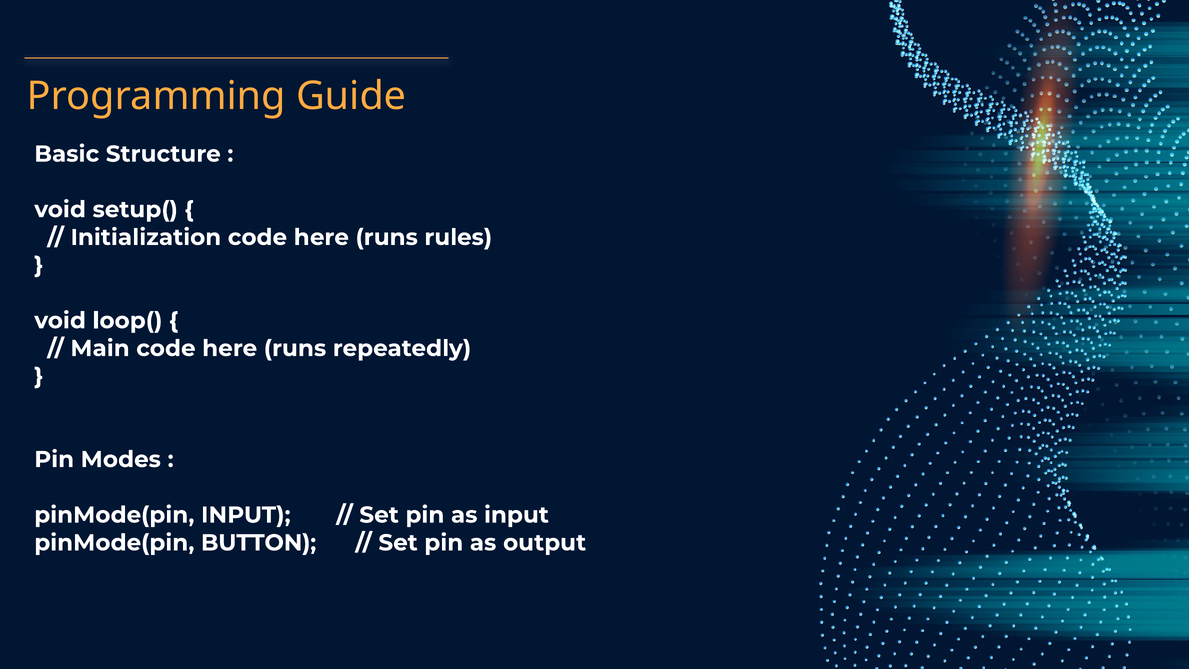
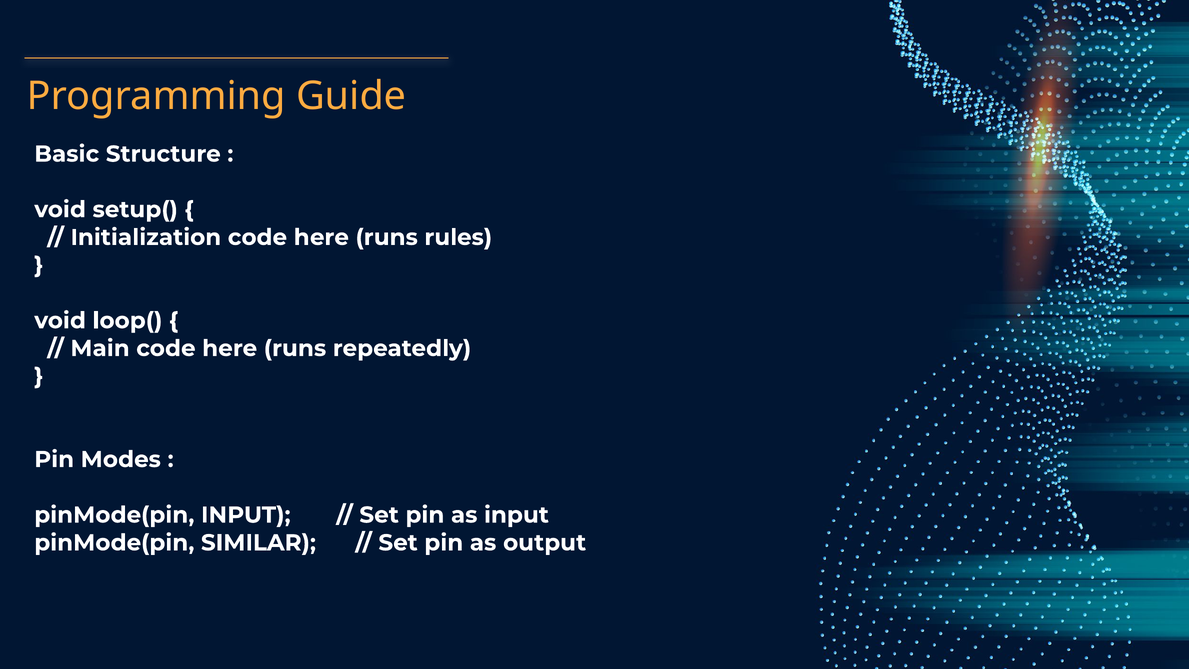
BUTTON: BUTTON -> SIMILAR (258, 543)
